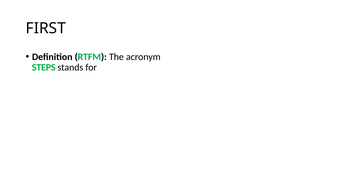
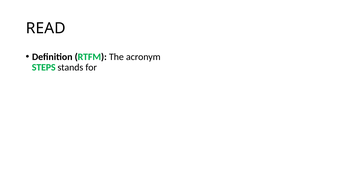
FIRST: FIRST -> READ (46, 28)
